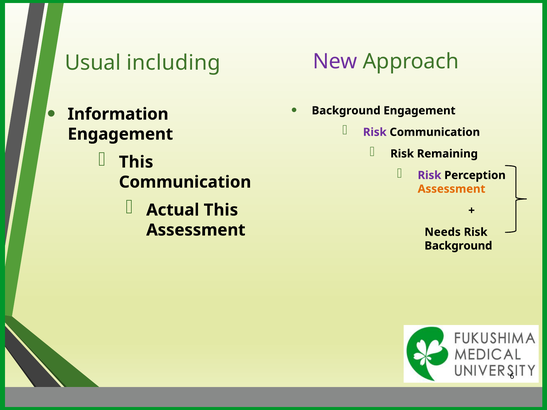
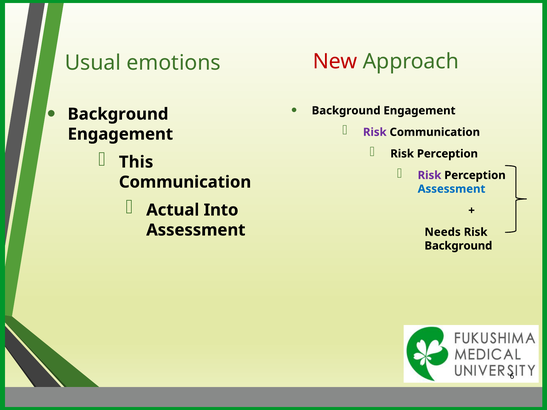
New colour: purple -> red (335, 61)
including: including -> emotions (174, 63)
Information: Information -> Background (118, 114)
Remaining: Remaining -> Perception (447, 154)
Assessment colour: orange -> blue (452, 189)
Actual This: This -> Into (221, 210)
